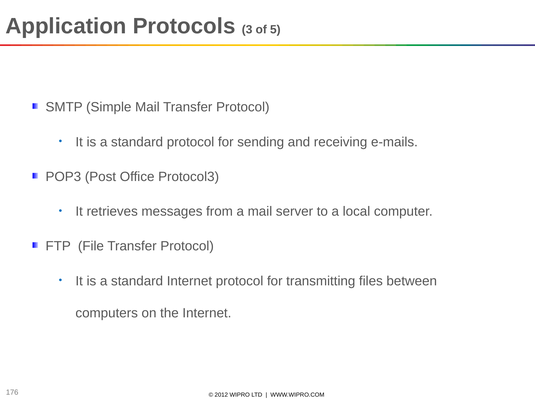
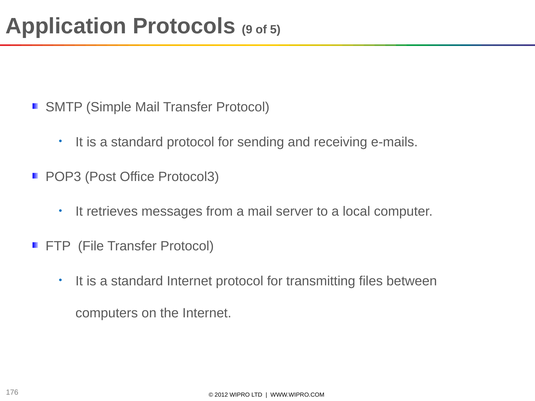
3: 3 -> 9 (247, 30)
